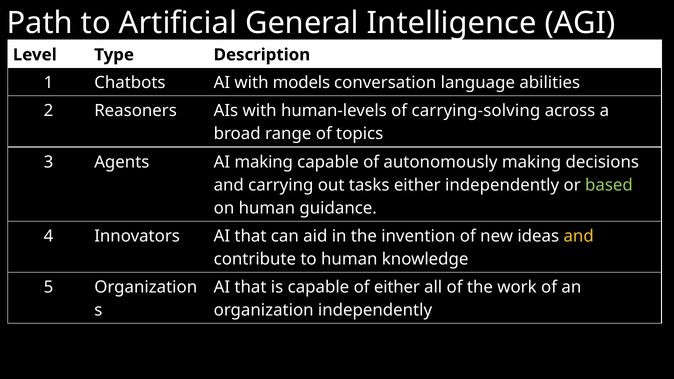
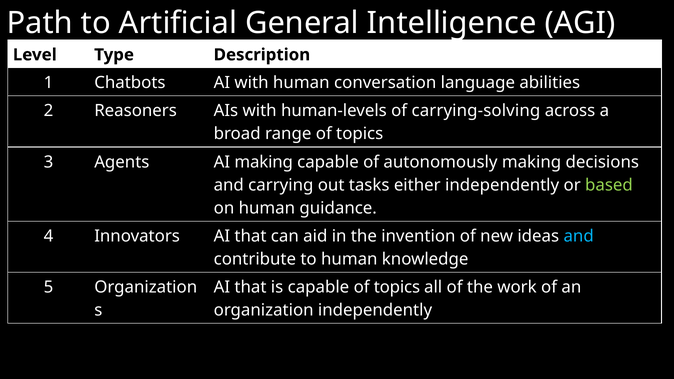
with models: models -> human (301, 83)
and colour: yellow -> light blue (579, 236)
capable of either: either -> topics (397, 287)
